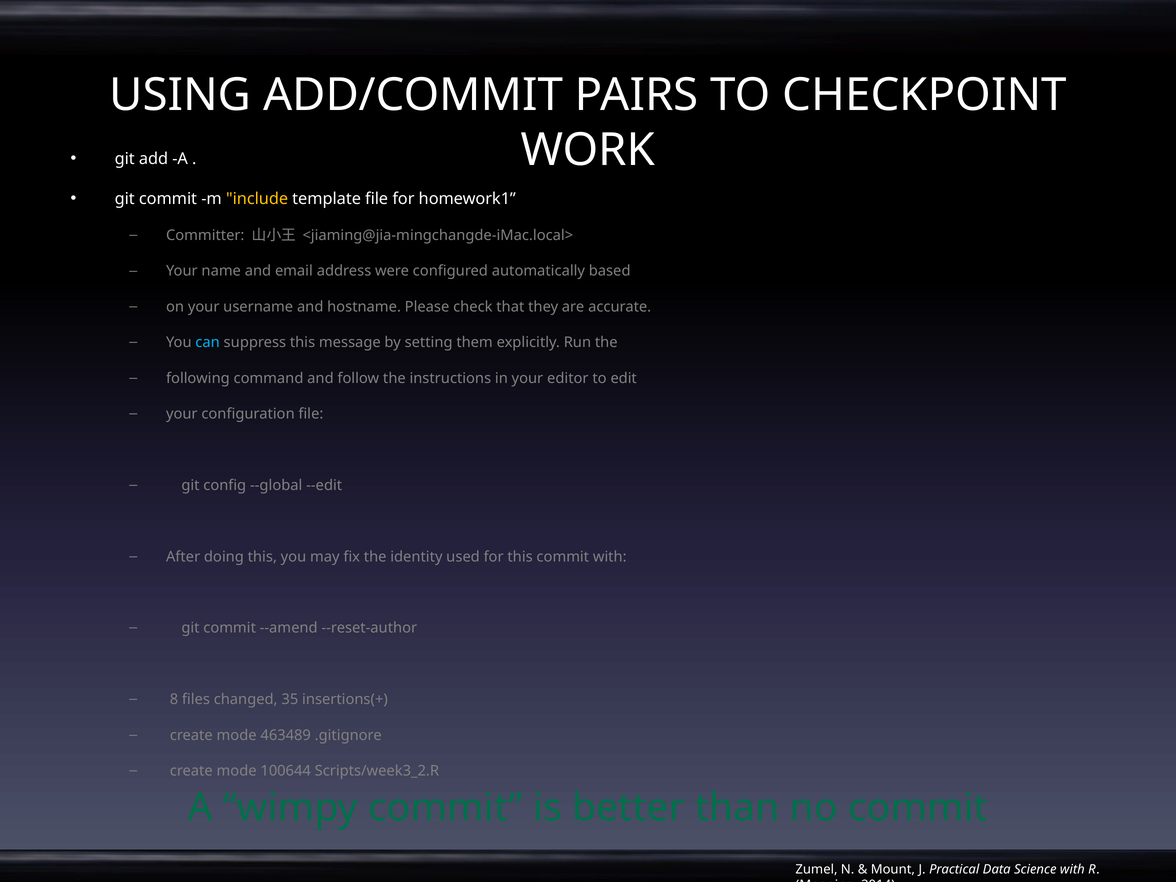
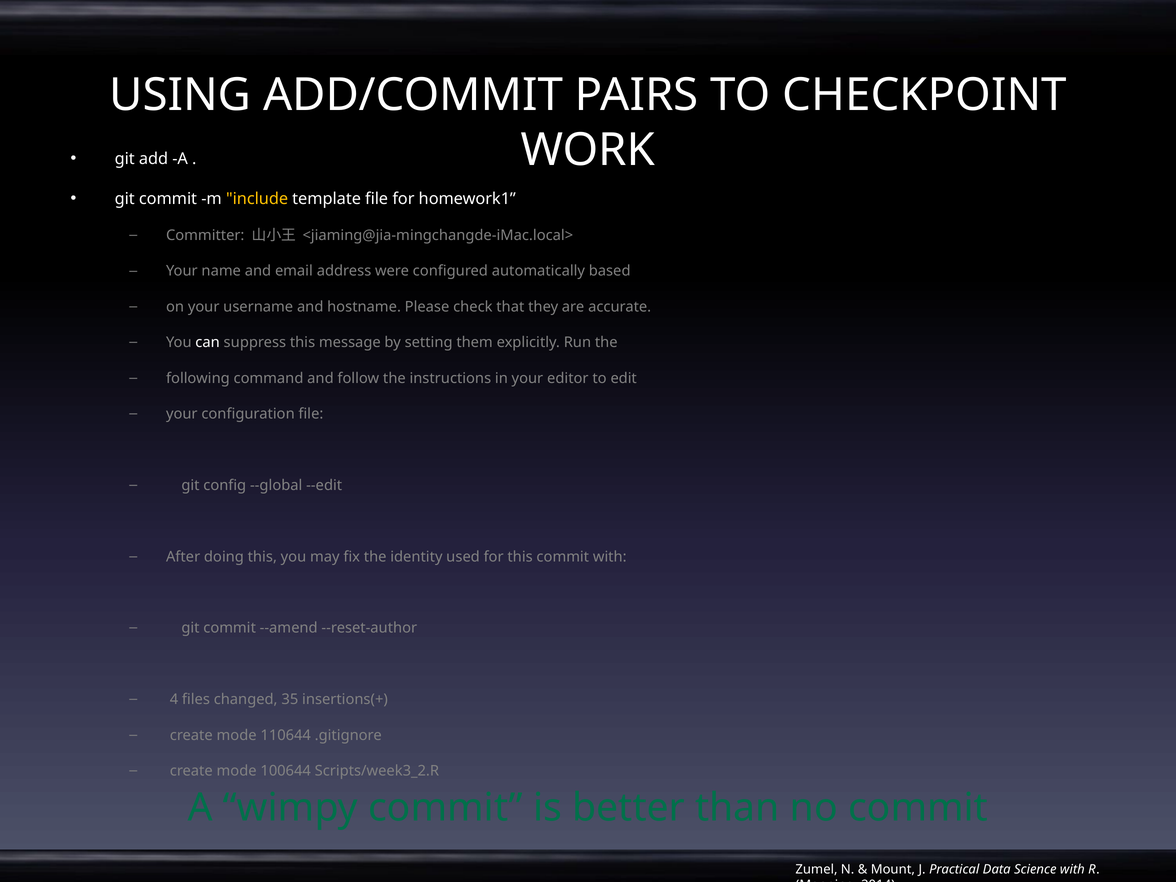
can colour: light blue -> white (208, 343)
8: 8 -> 4 (174, 699)
463489: 463489 -> 110644 (286, 735)
